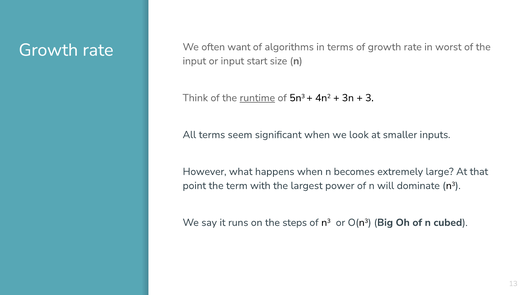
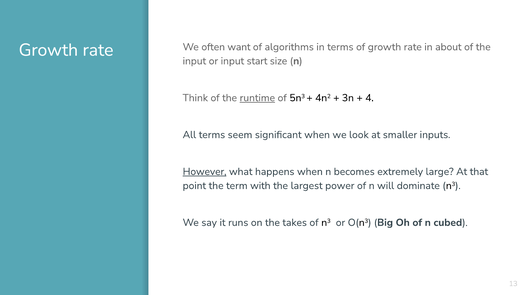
worst: worst -> about (448, 47)
3: 3 -> 4 (370, 98)
However underline: none -> present (205, 172)
steps: steps -> takes (295, 223)
